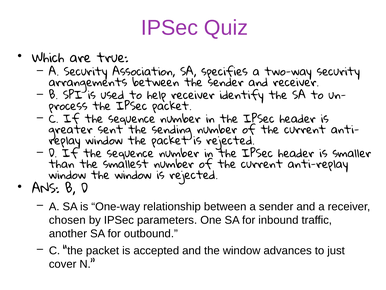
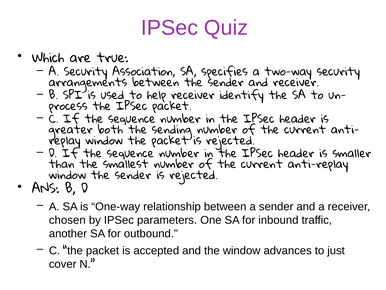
sent: sent -> both (110, 130)
window the window: window -> sender (133, 175)
